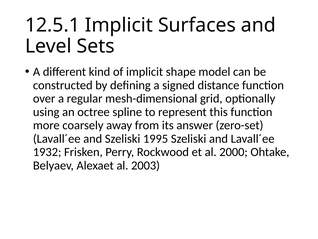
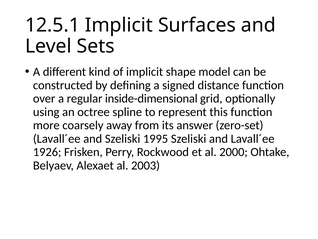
mesh-dimensional: mesh-dimensional -> inside-dimensional (151, 98)
1932: 1932 -> 1926 (47, 152)
